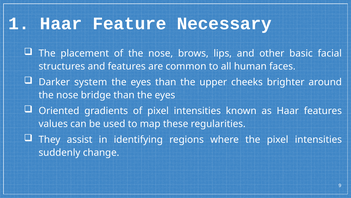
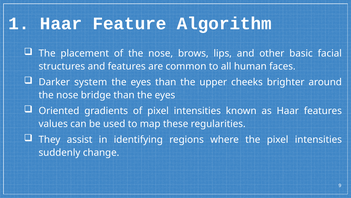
Necessary: Necessary -> Algorithm (224, 24)
